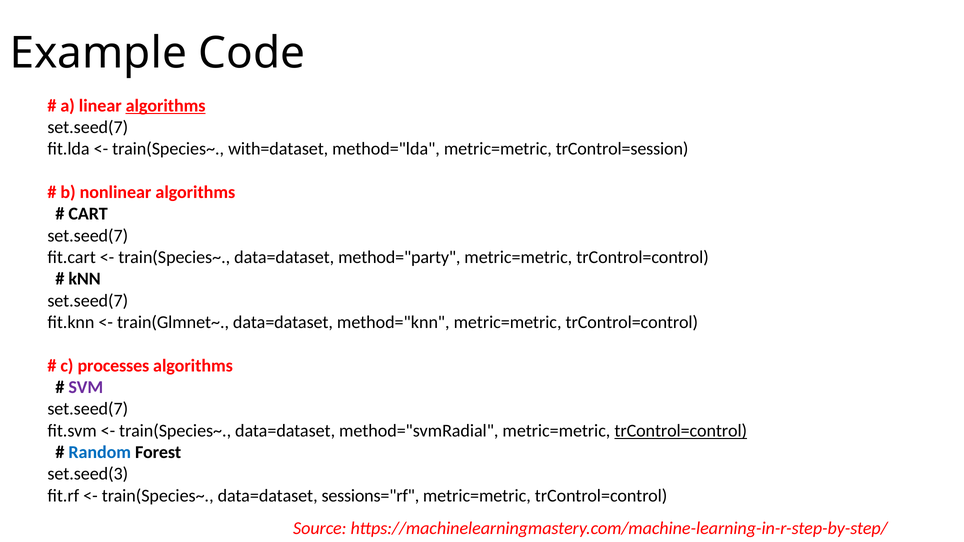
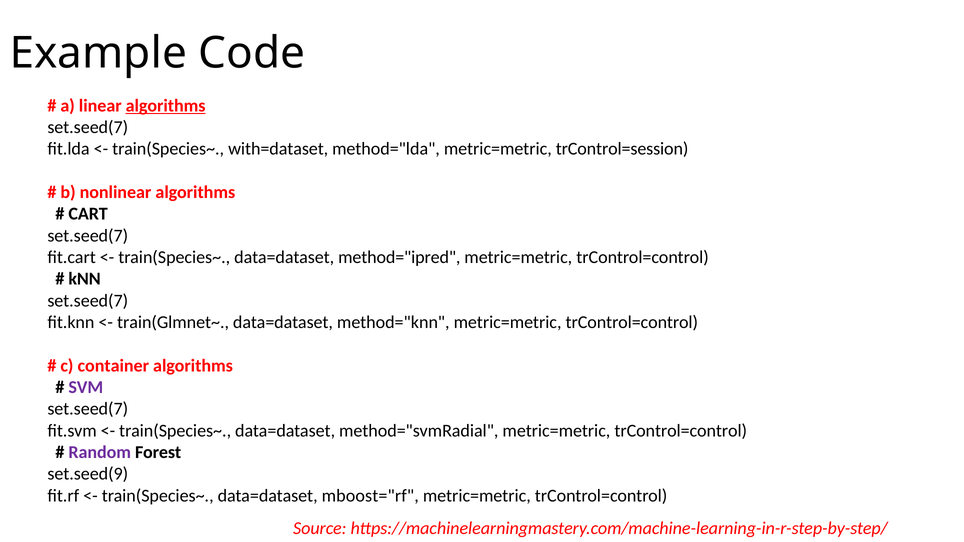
method="party: method="party -> method="ipred (399, 257)
processes: processes -> container (113, 366)
trControl=control underline: present -> none (681, 431)
Random colour: blue -> purple (100, 452)
set.seed(3: set.seed(3 -> set.seed(9 (88, 474)
sessions="rf: sessions="rf -> mboost="rf (370, 496)
